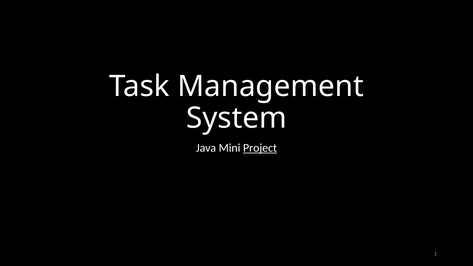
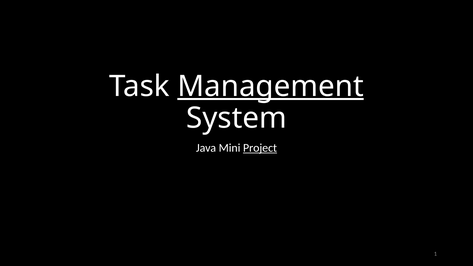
Management underline: none -> present (271, 86)
